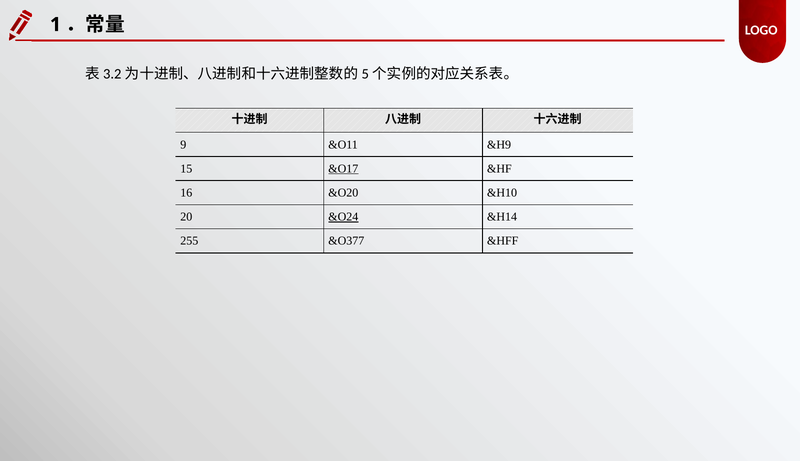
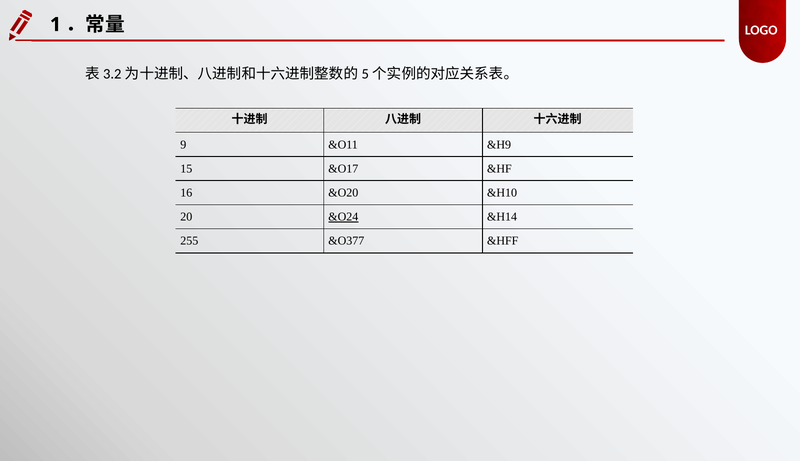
&O17 underline: present -> none (343, 169)
